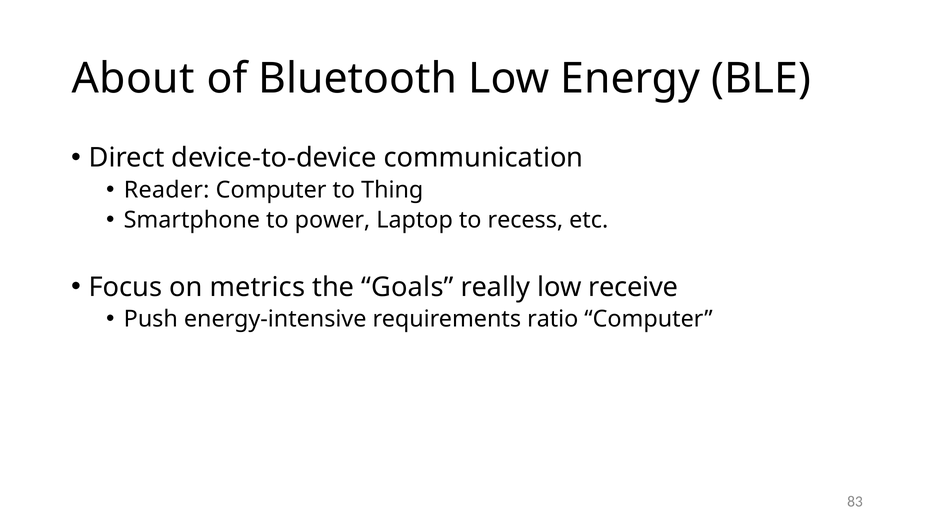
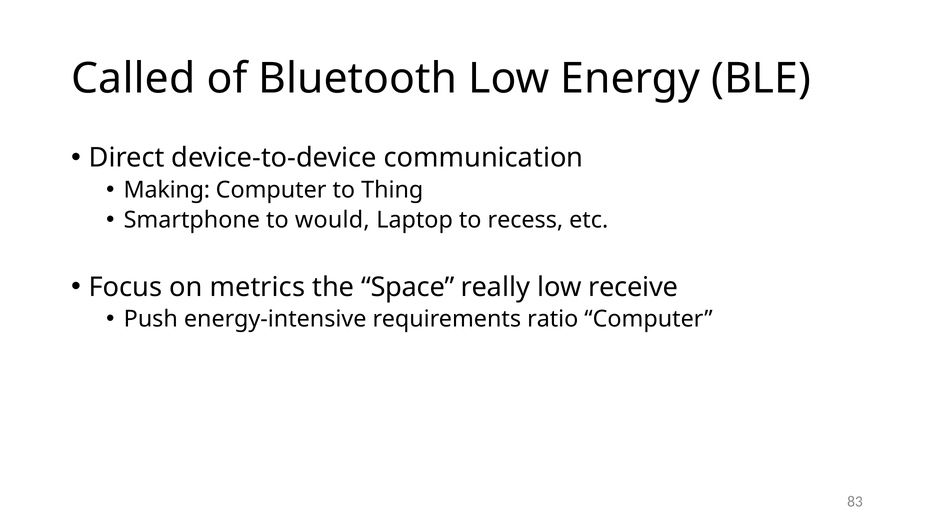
About: About -> Called (133, 78)
Reader: Reader -> Making (167, 190)
power: power -> would (332, 220)
Goals: Goals -> Space (408, 287)
